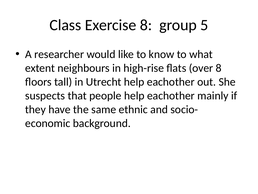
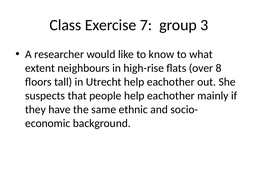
Exercise 8: 8 -> 7 (146, 25)
5: 5 -> 3 (204, 25)
